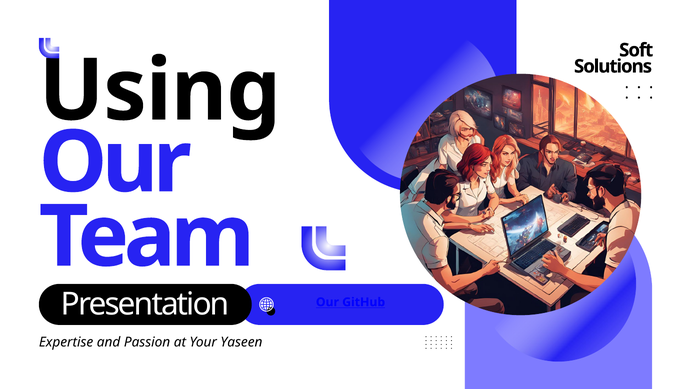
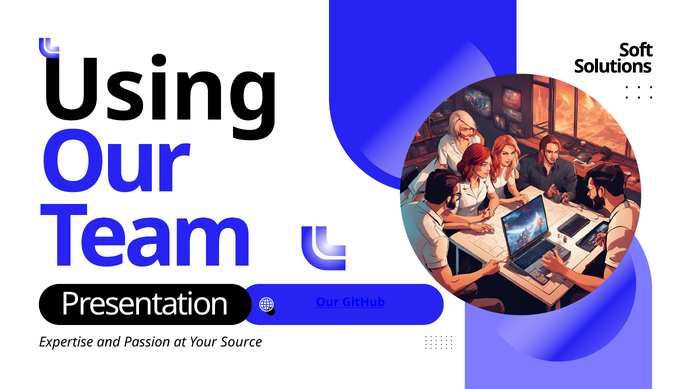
Yaseen: Yaseen -> Source (241, 342)
